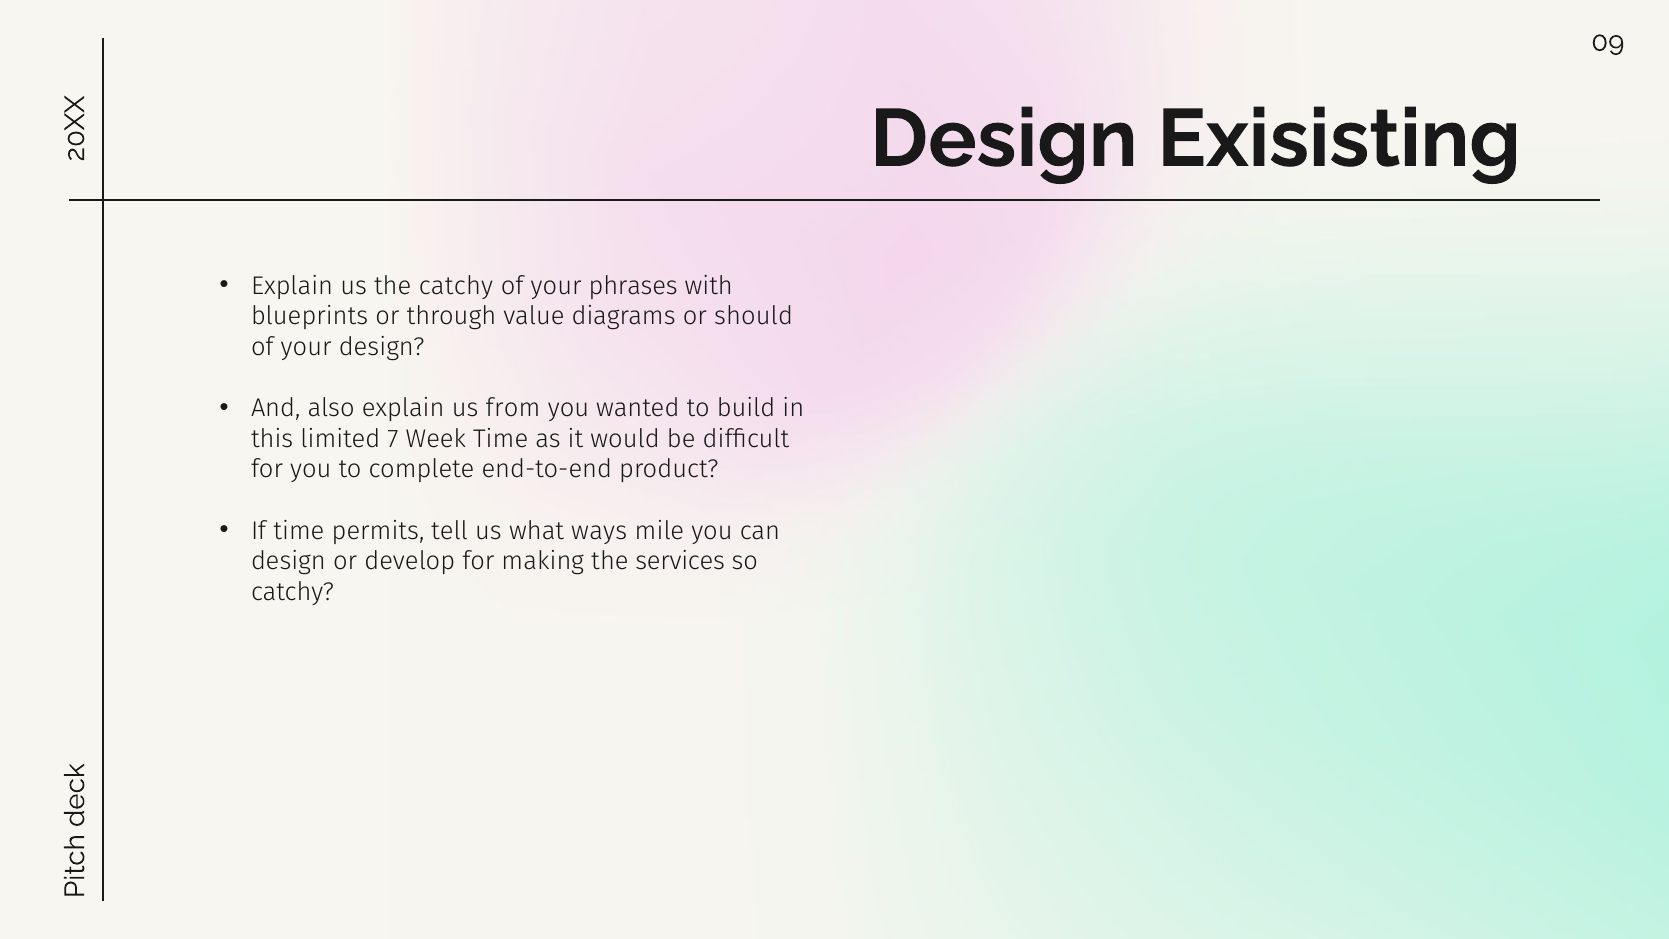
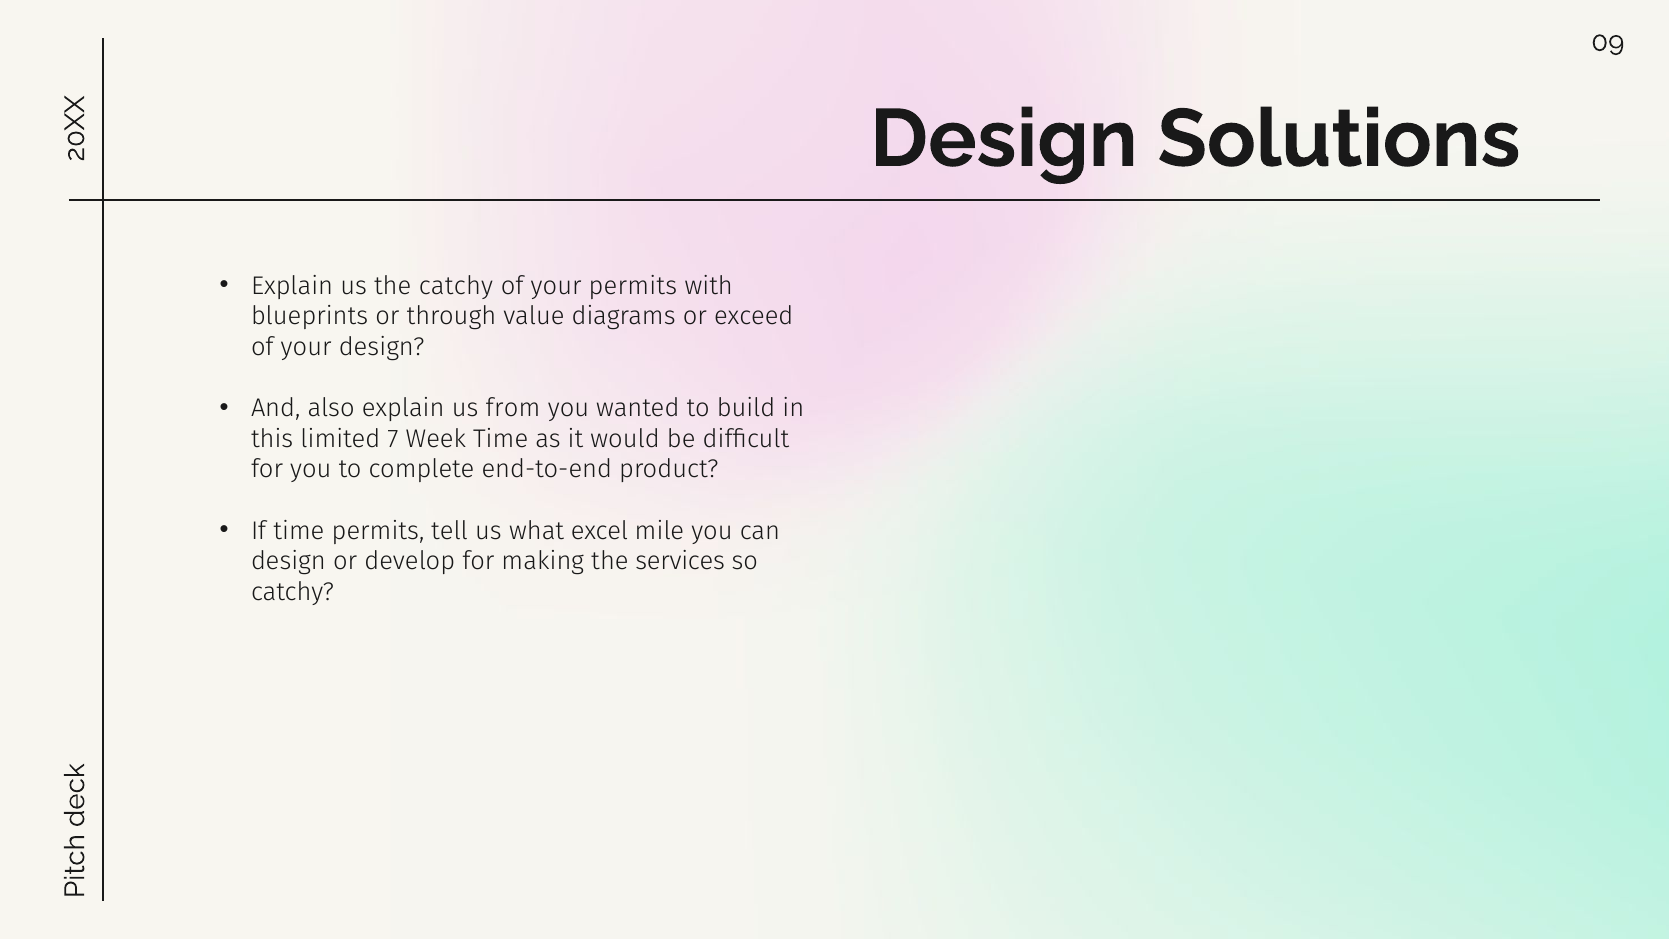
Exisisting: Exisisting -> Solutions (1339, 139)
your phrases: phrases -> permits (633, 286)
should: should -> exceed (754, 316)
ways: ways -> excel (599, 531)
